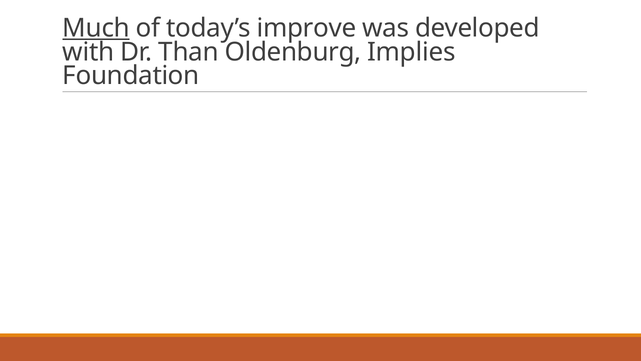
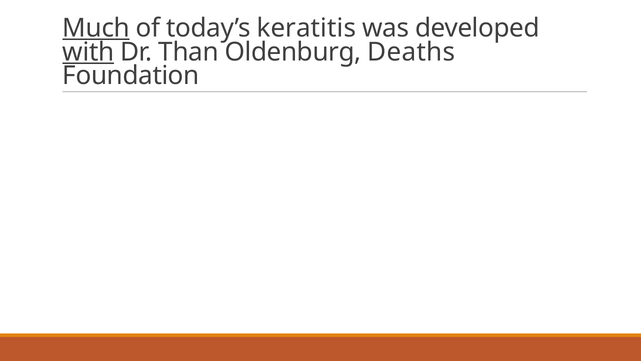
improve: improve -> keratitis (306, 28)
with underline: none -> present (88, 52)
Implies: Implies -> Deaths (411, 52)
